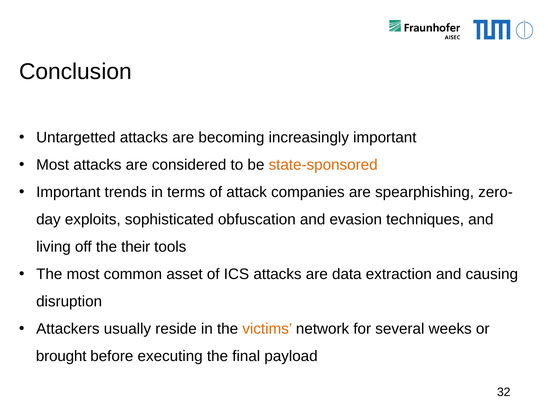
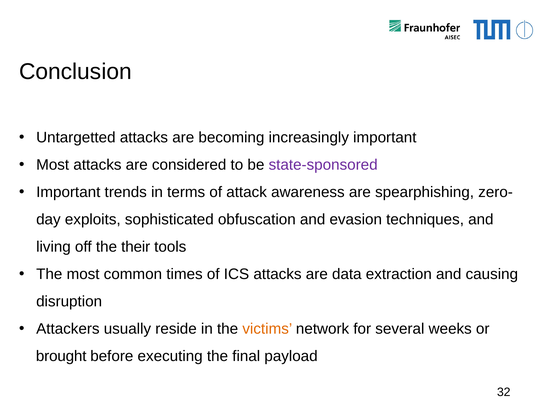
state-sponsored colour: orange -> purple (323, 165)
companies: companies -> awareness (308, 192)
asset: asset -> times (184, 274)
